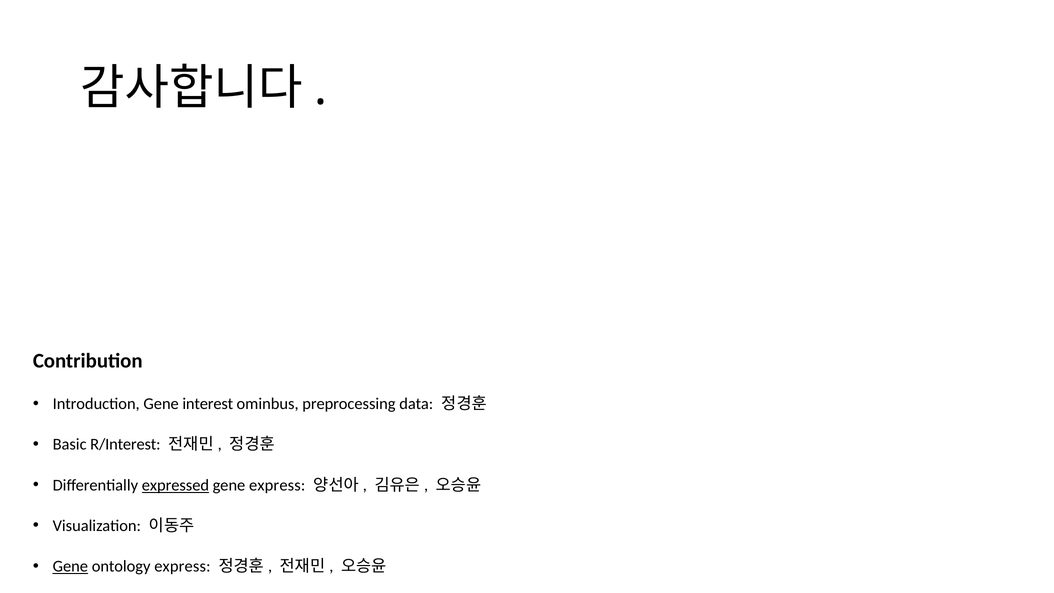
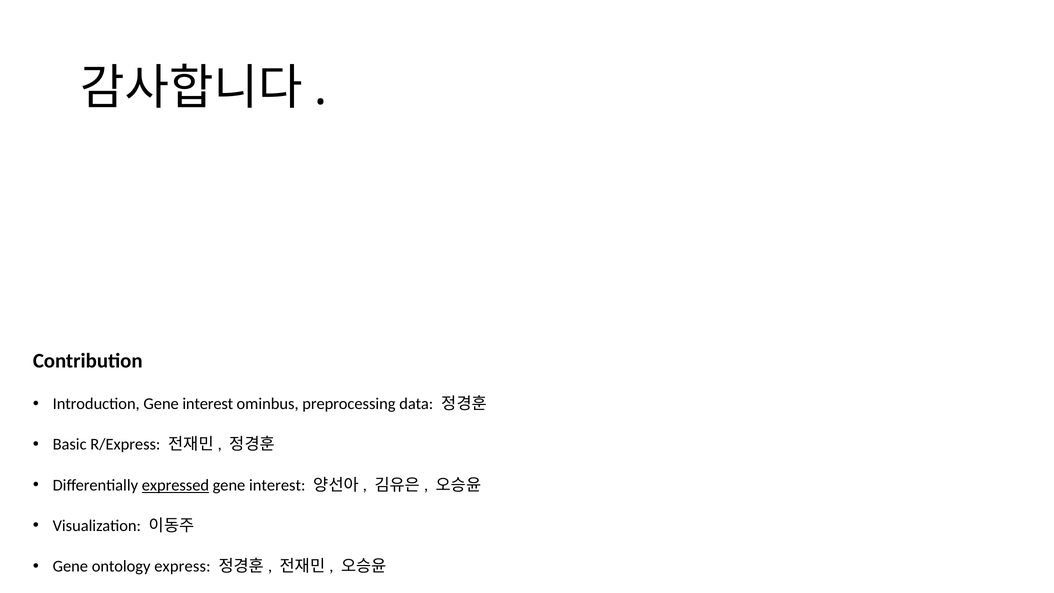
R/Interest: R/Interest -> R/Express (125, 444)
express: express -> interest (277, 485)
Gene underline: present -> none (70, 566)
